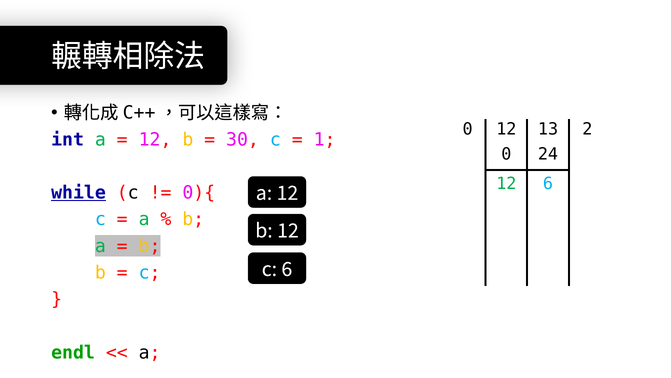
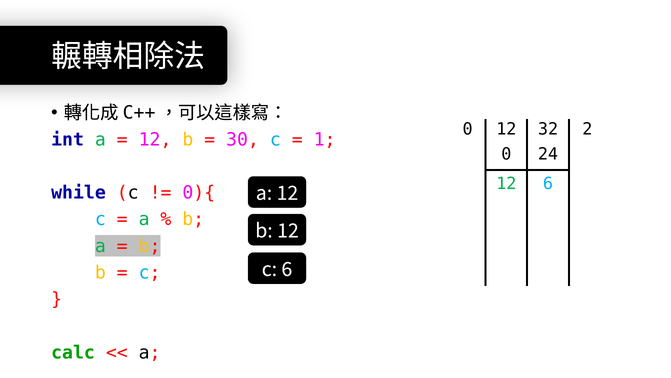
13: 13 -> 32 (548, 129)
while underline: present -> none (79, 193)
endl: endl -> calc (73, 352)
